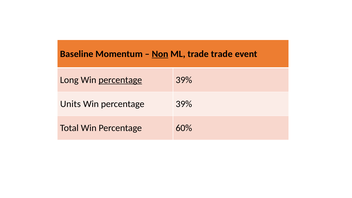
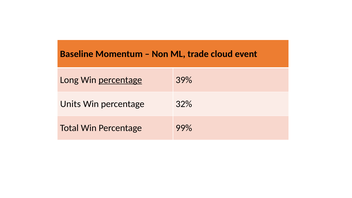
Non underline: present -> none (160, 54)
trade trade: trade -> cloud (222, 54)
39%: 39% -> 32% (184, 104)
60%: 60% -> 99% (184, 128)
